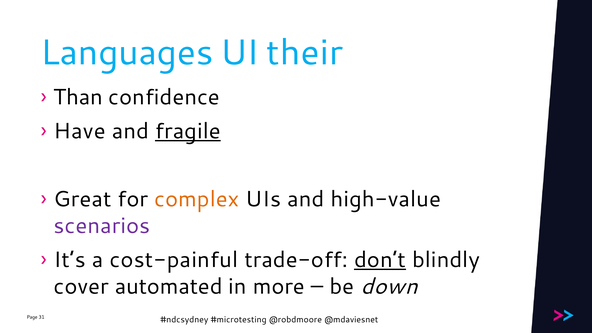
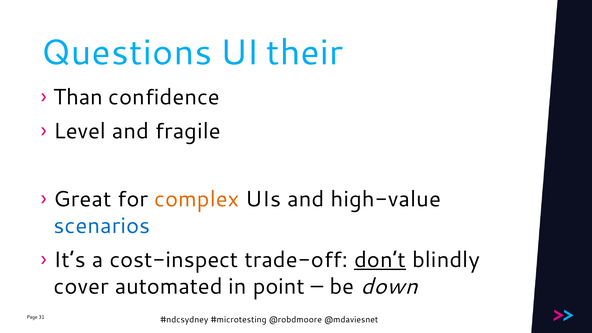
Languages: Languages -> Questions (127, 53)
Have: Have -> Level (80, 131)
fragile underline: present -> none (188, 131)
scenarios colour: purple -> blue (102, 226)
cost-painful: cost-painful -> cost-inspect (174, 260)
more: more -> point (279, 287)
